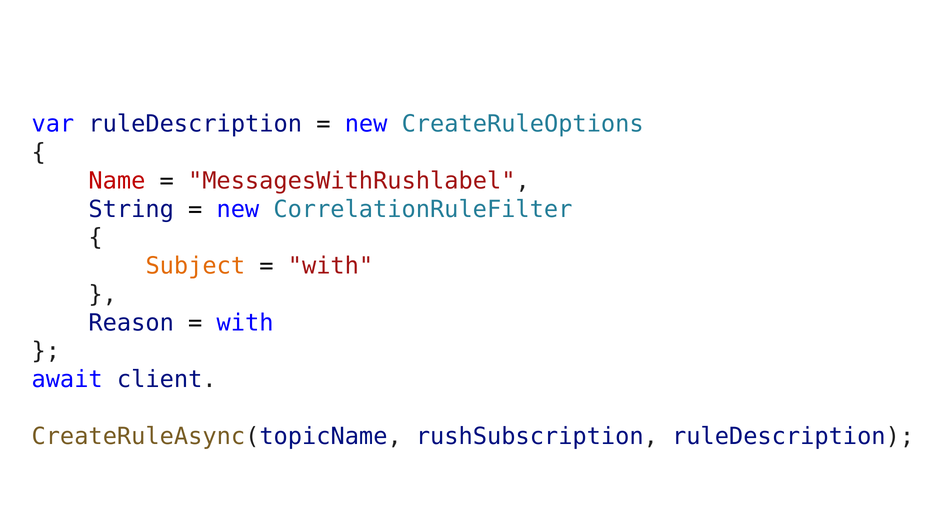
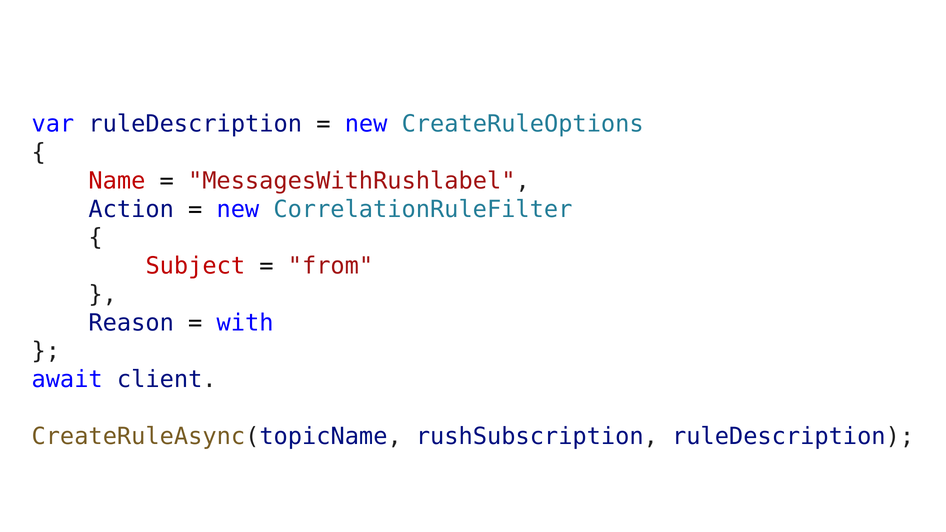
String: String -> Action (131, 209)
Subject colour: orange -> red (195, 266)
with: with -> from (331, 266)
